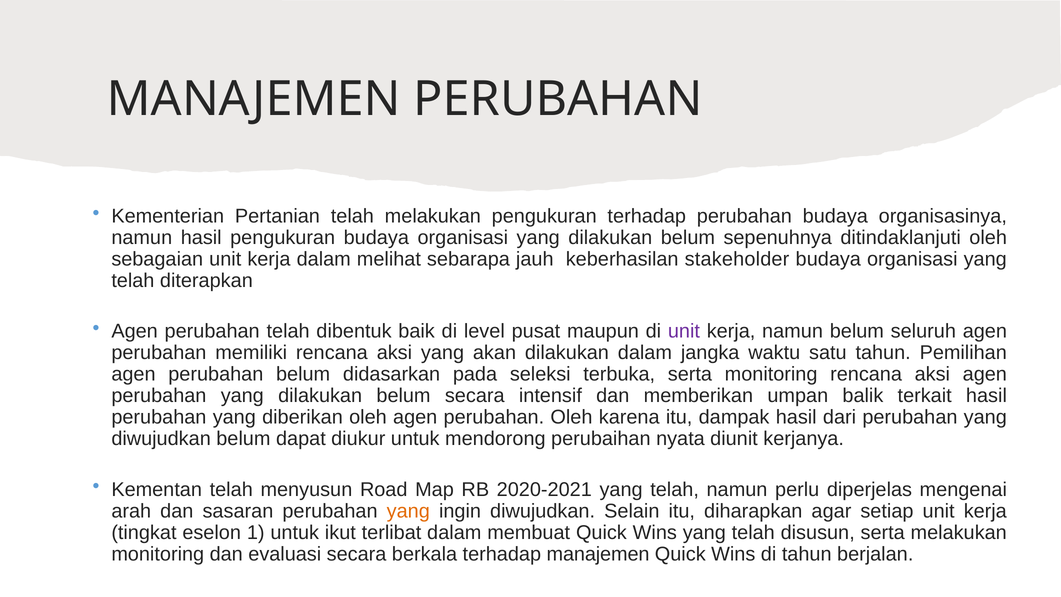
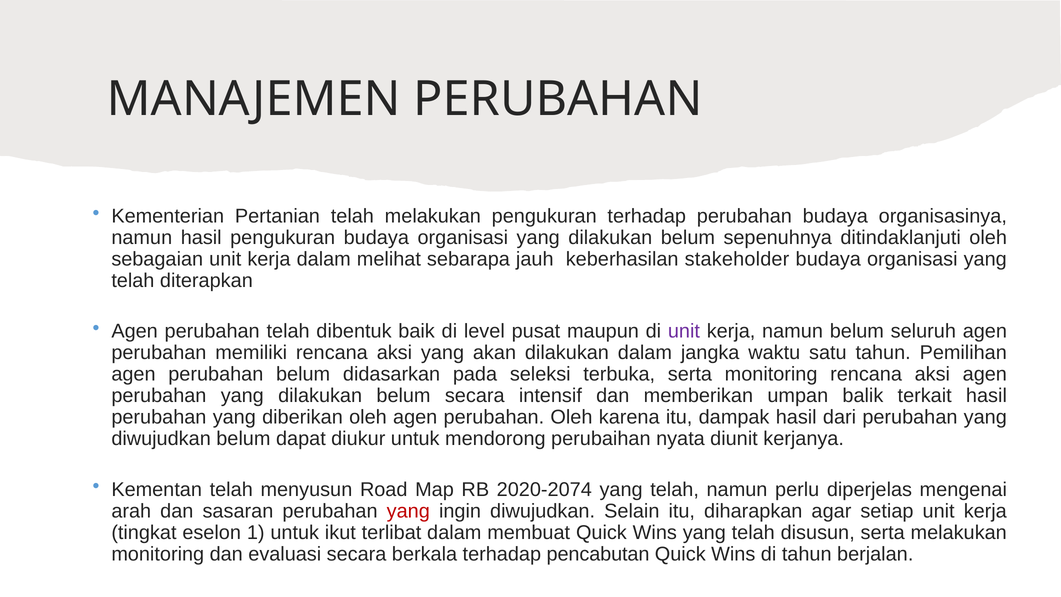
2020-2021: 2020-2021 -> 2020-2074 (544, 489)
yang colour: orange -> red (408, 511)
terhadap manajemen: manajemen -> pencabutan (598, 554)
